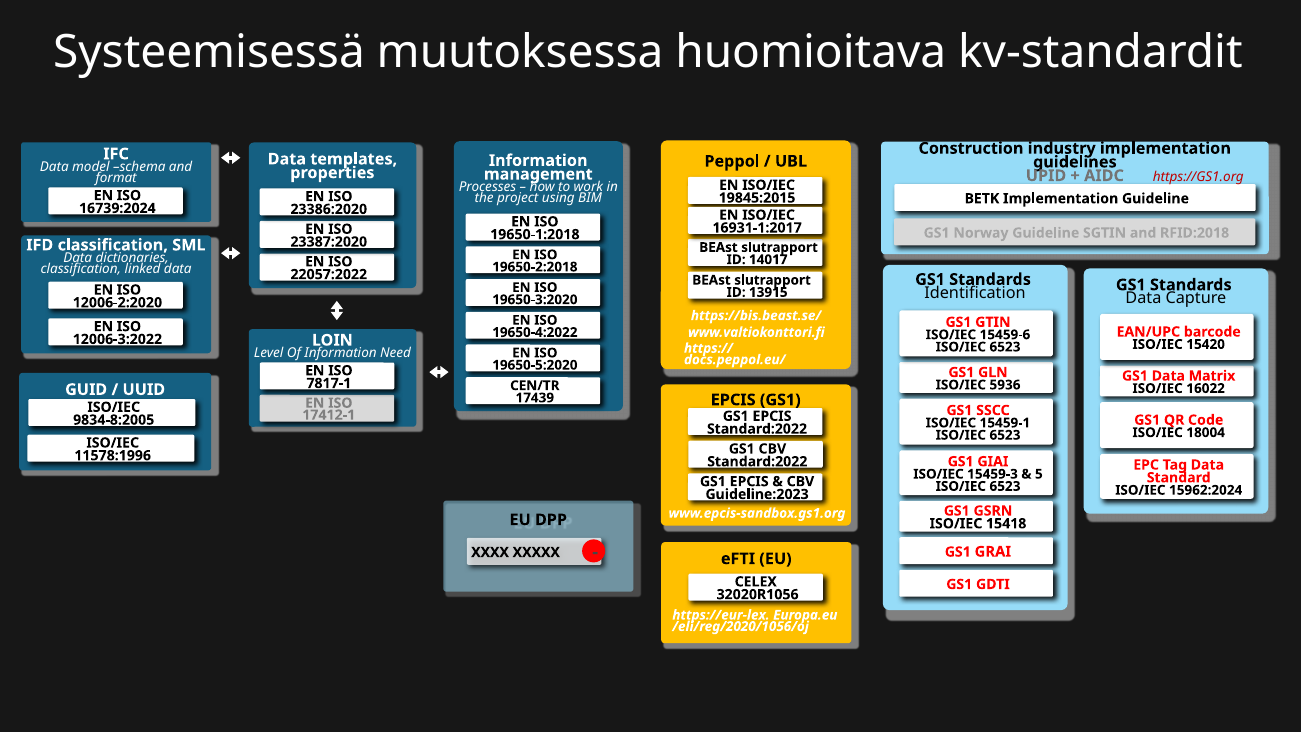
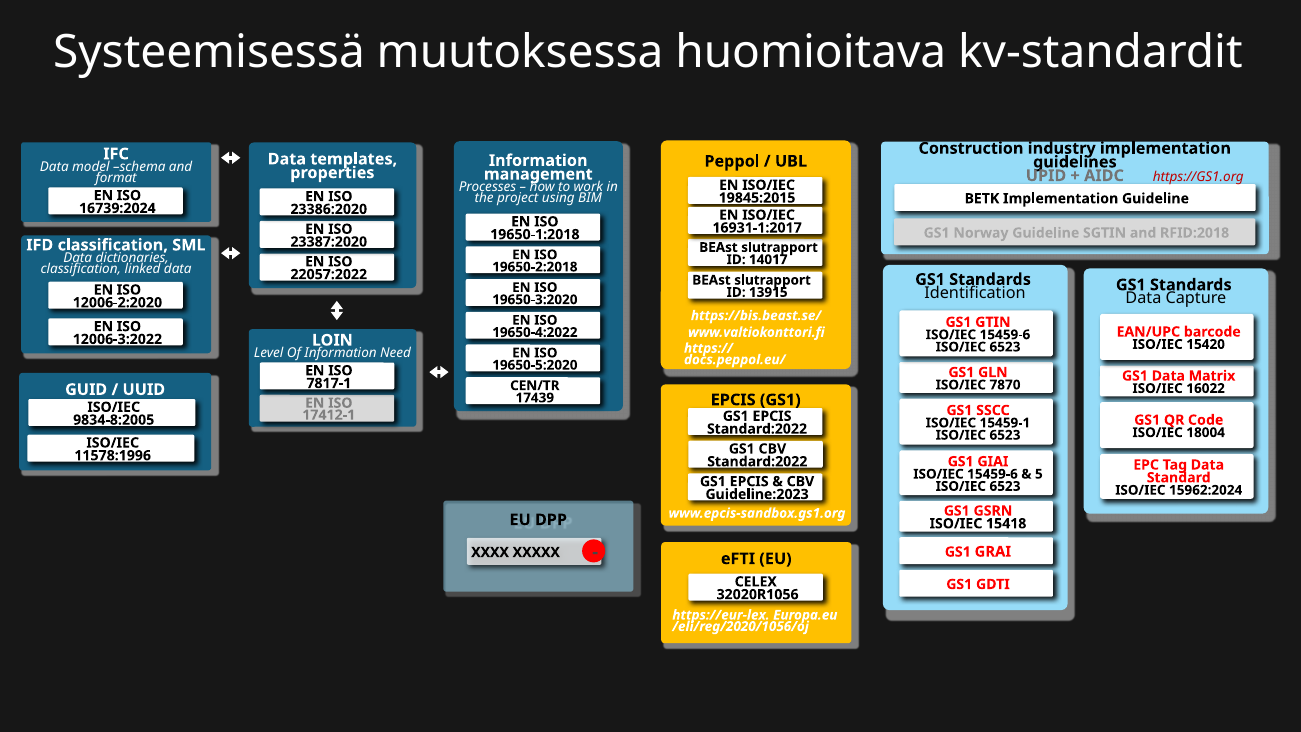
5936: 5936 -> 7870 (1005, 385)
15459-3: 15459-3 -> 15459-6 (992, 474)
